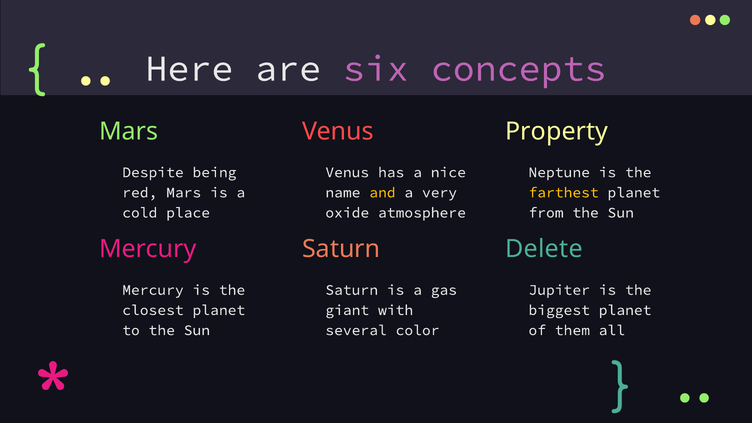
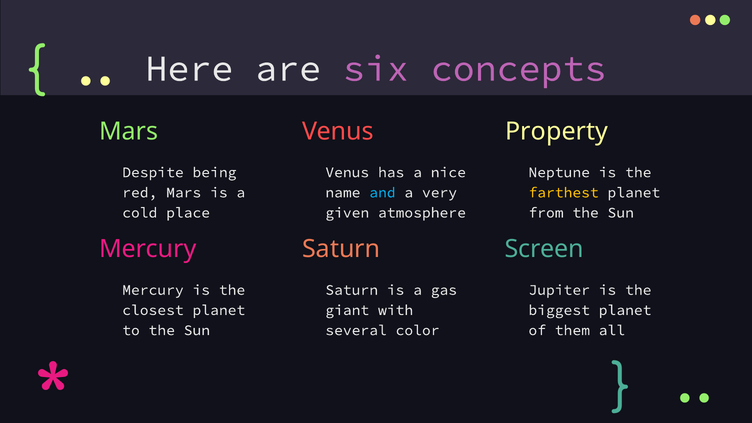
and colour: yellow -> light blue (382, 193)
oxide: oxide -> given (347, 213)
Delete: Delete -> Screen (544, 249)
